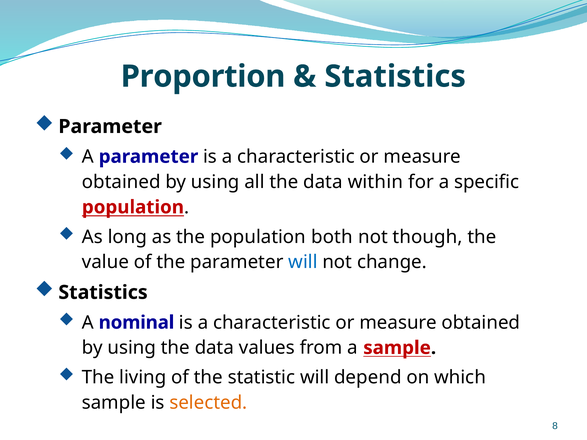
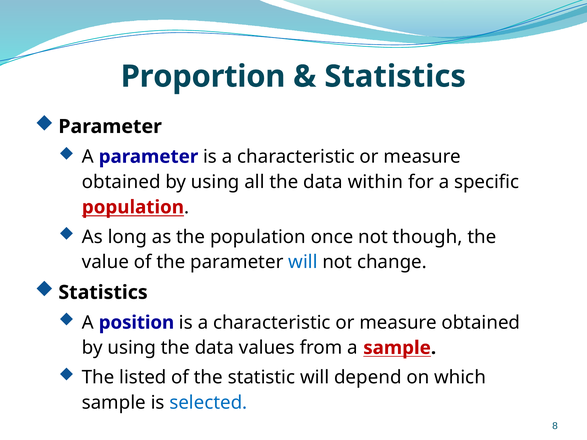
both: both -> once (332, 237)
nominal: nominal -> position (136, 323)
living: living -> listed (143, 378)
selected colour: orange -> blue (208, 403)
